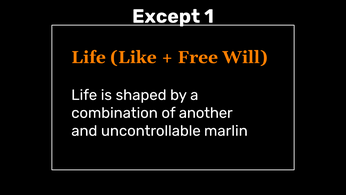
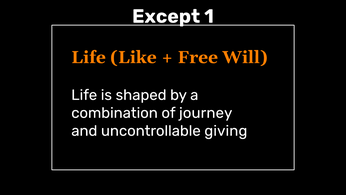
another: another -> journey (206, 113)
marlin: marlin -> giving (226, 131)
